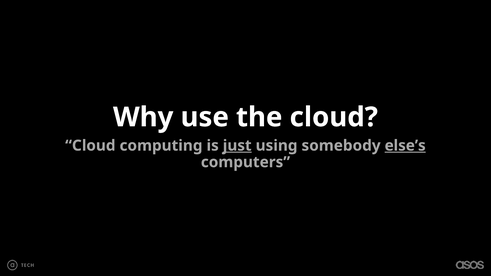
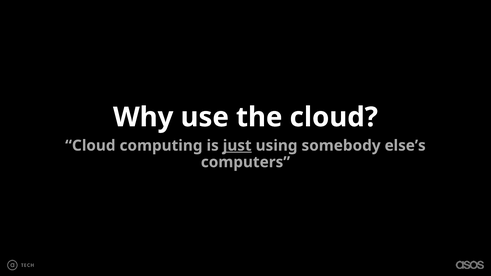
else’s underline: present -> none (405, 146)
